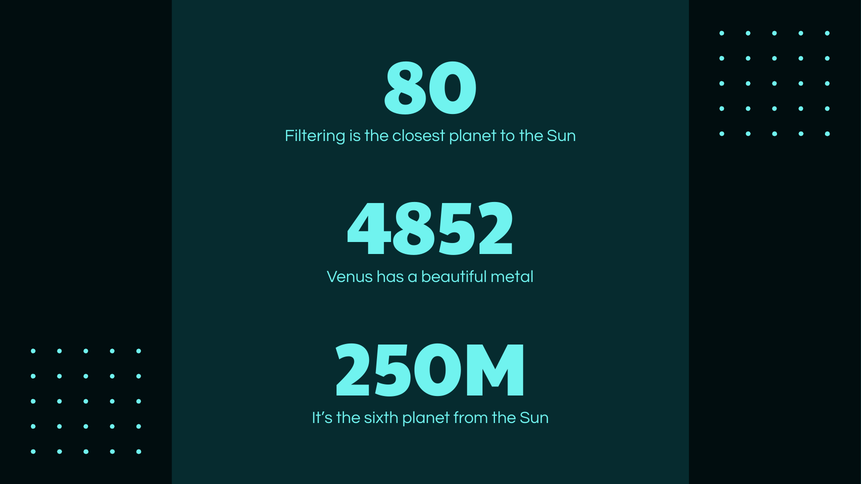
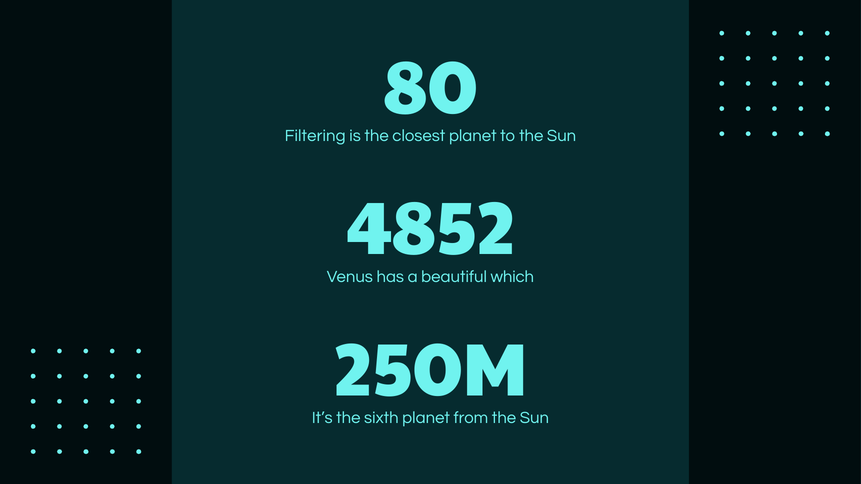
metal: metal -> which (512, 277)
